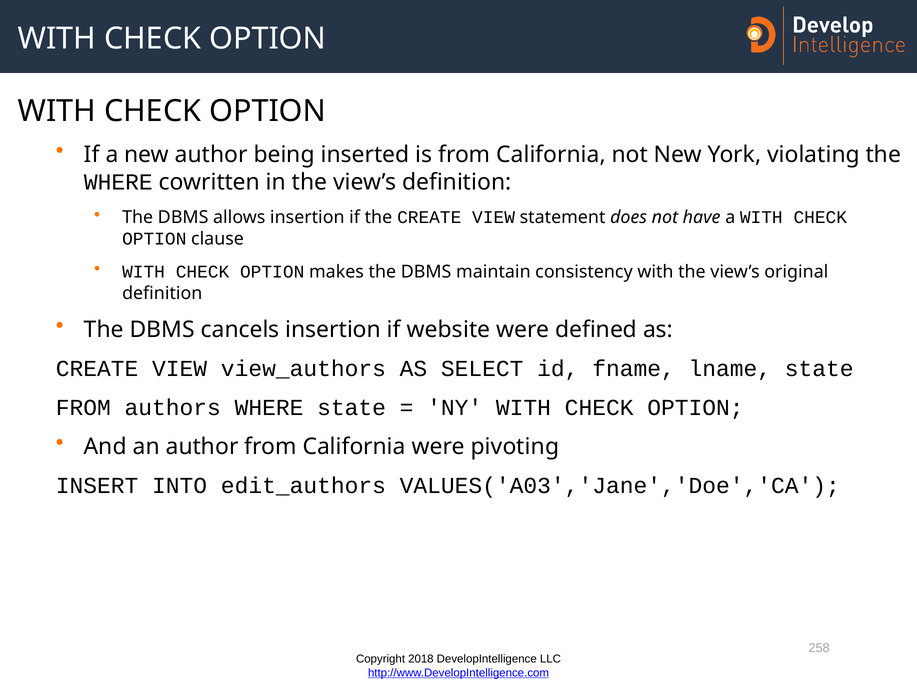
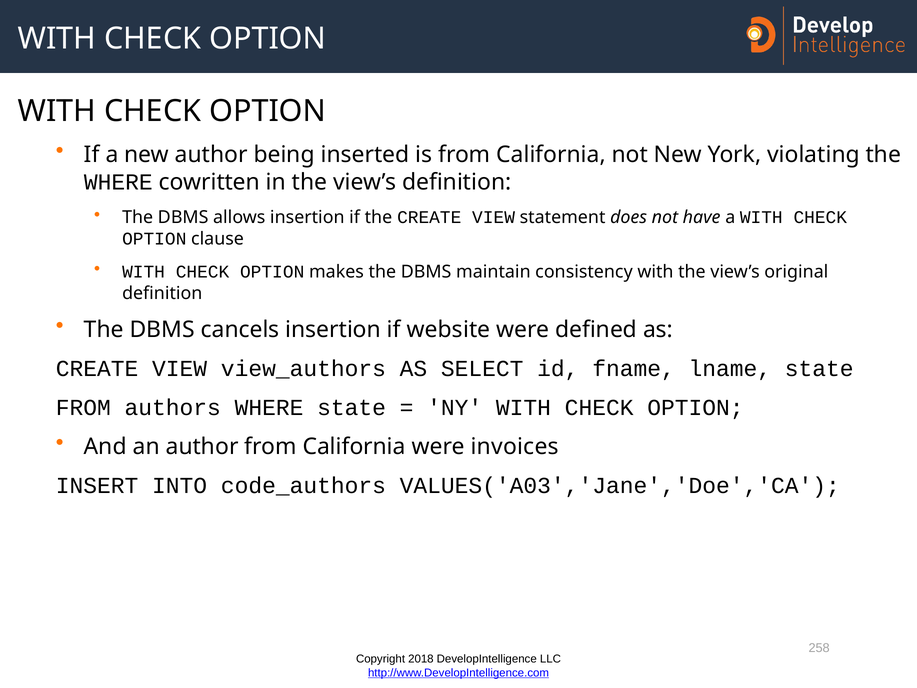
pivoting: pivoting -> invoices (515, 446)
edit_authors: edit_authors -> code_authors (303, 485)
